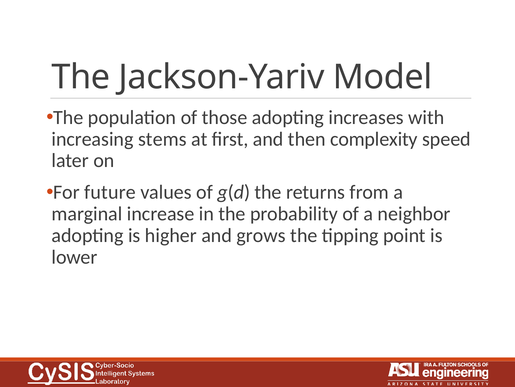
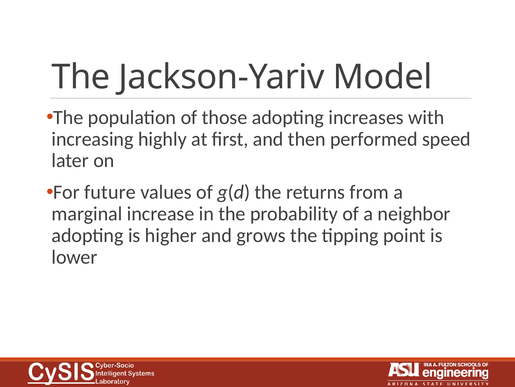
stems: stems -> highly (162, 139)
complexity: complexity -> performed (374, 139)
